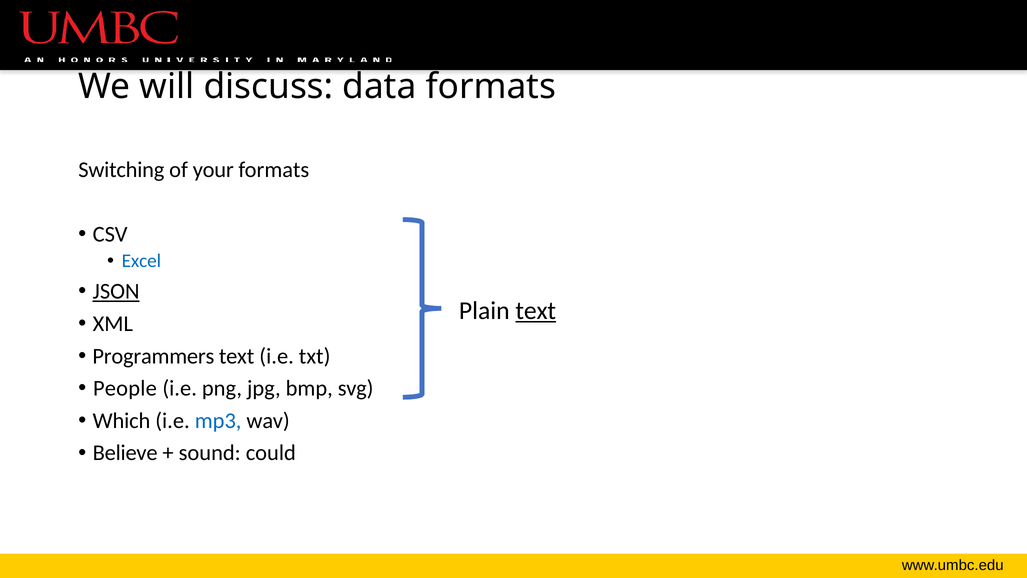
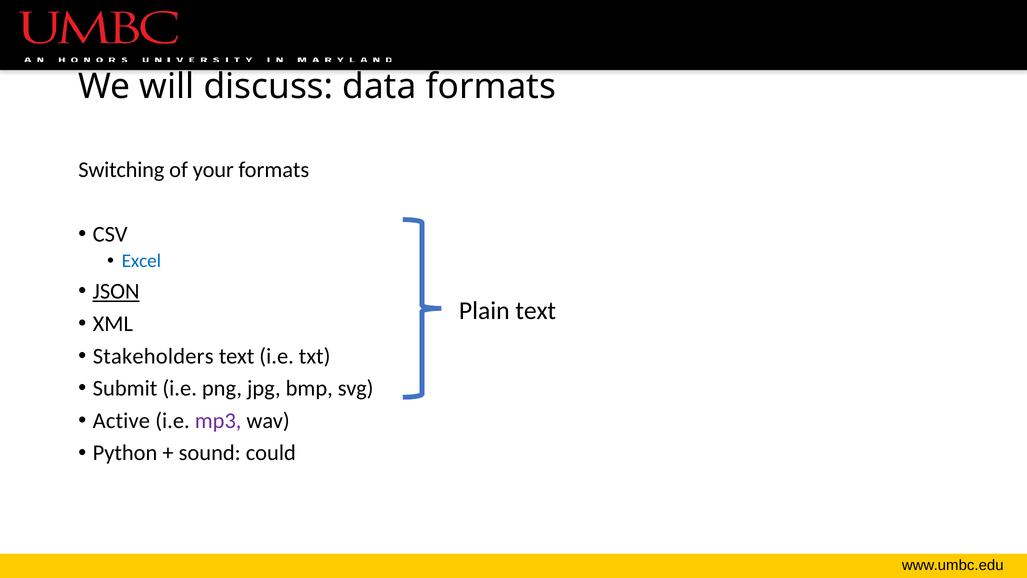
text underline: present -> none (536, 311)
Programmers: Programmers -> Stakeholders (153, 356)
People: People -> Submit (125, 388)
Which: Which -> Active (121, 420)
mp3 colour: blue -> purple (218, 420)
Believe: Believe -> Python (125, 453)
